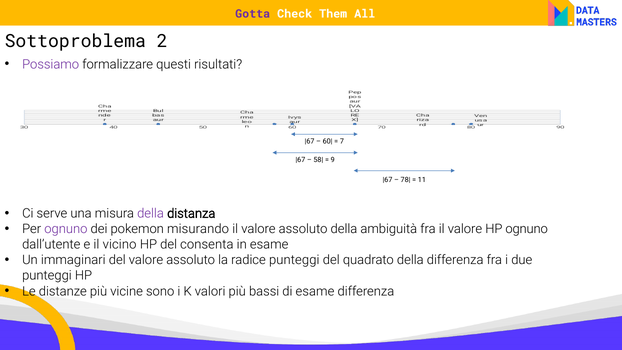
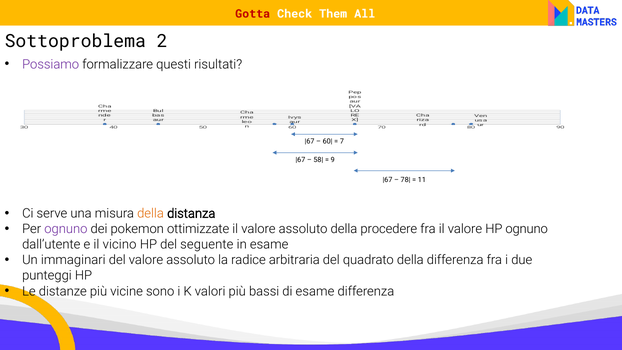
Gotta colour: purple -> red (253, 14)
della colour: purple -> orange (150, 213)
misurando: misurando -> ottimizzate (198, 229)
ambiguità: ambiguità -> procedere (389, 229)
consenta: consenta -> seguente (207, 244)
radice punteggi: punteggi -> arbitraria (294, 260)
